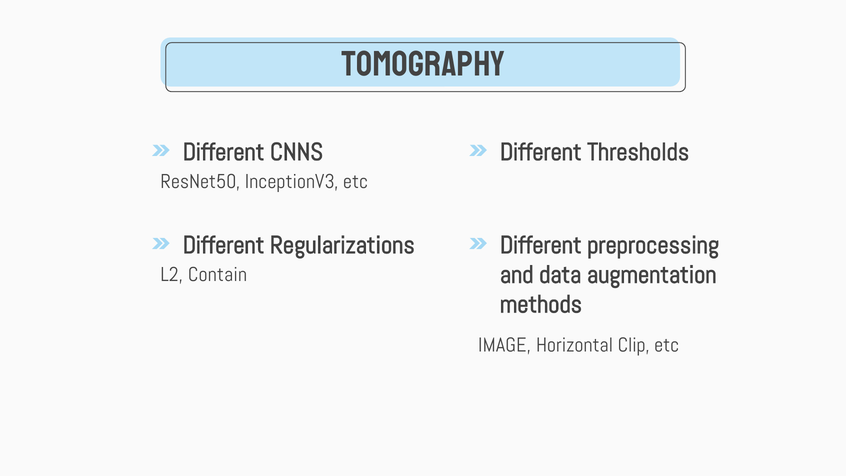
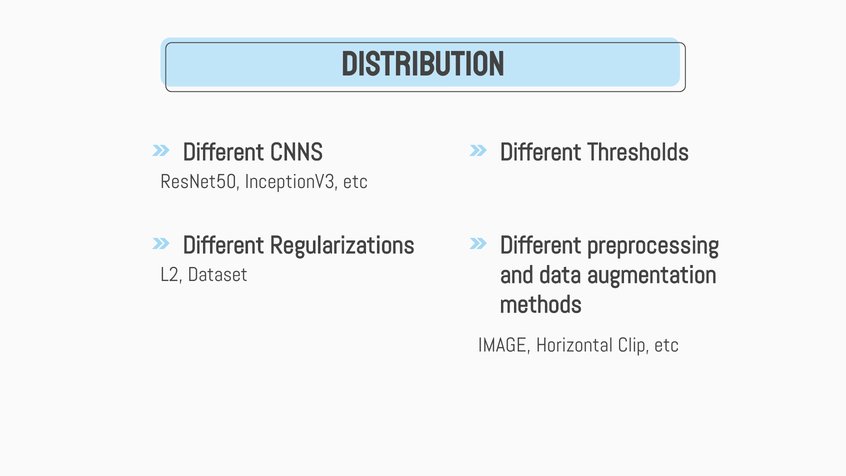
Tomography: Tomography -> Distribution (423, 64)
Contain: Contain -> Dataset (218, 275)
